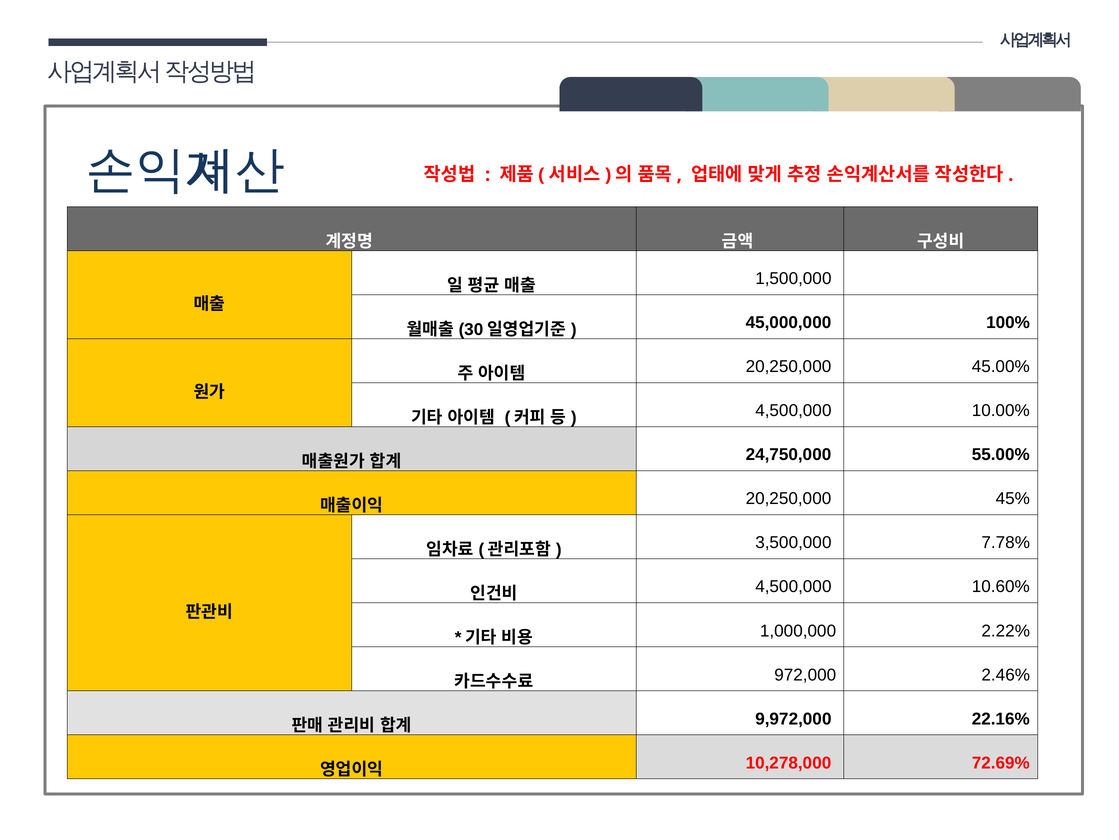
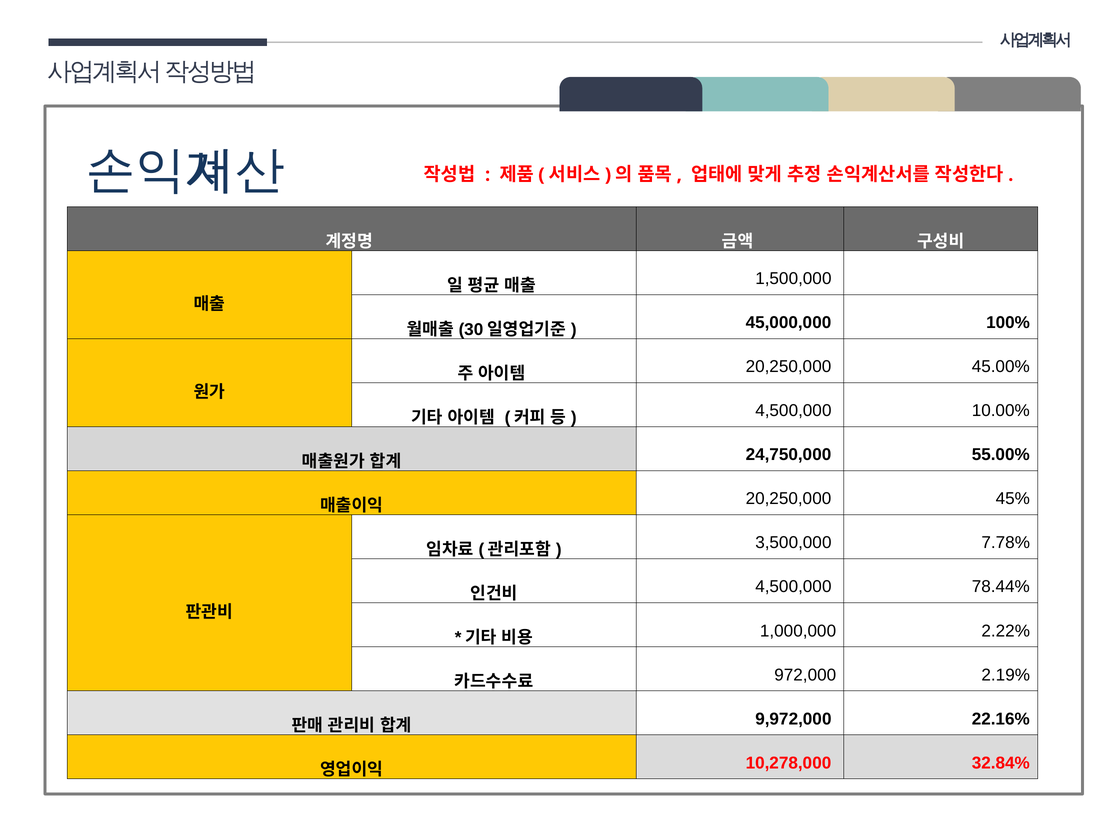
10.60%: 10.60% -> 78.44% (1001, 586)
2.46%: 2.46% -> 2.19% (1006, 674)
72.69%: 72.69% -> 32.84% (1001, 762)
